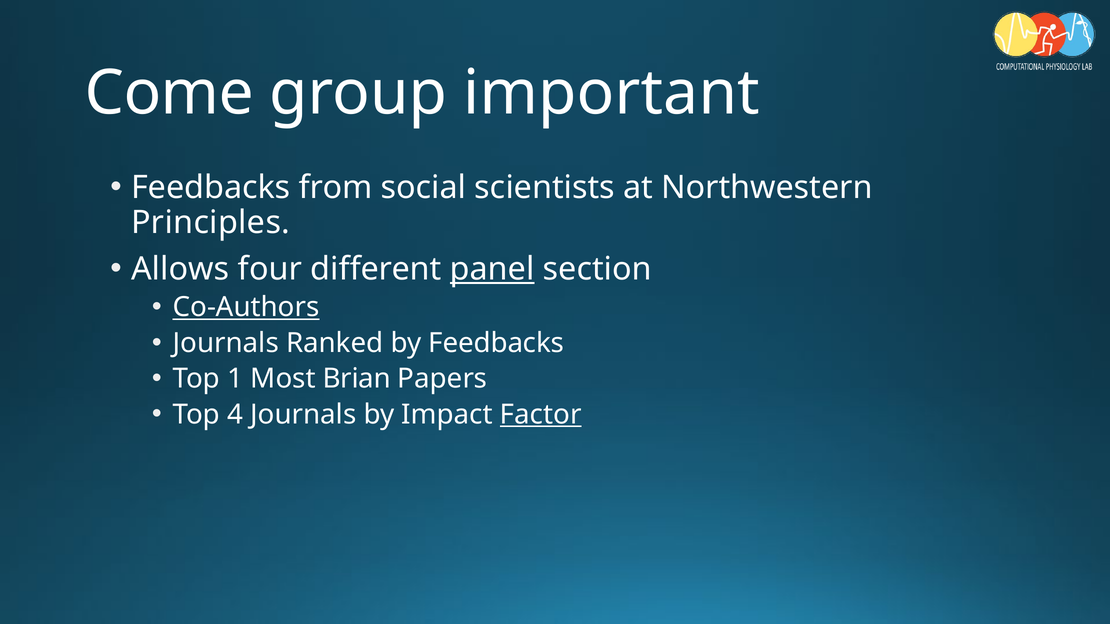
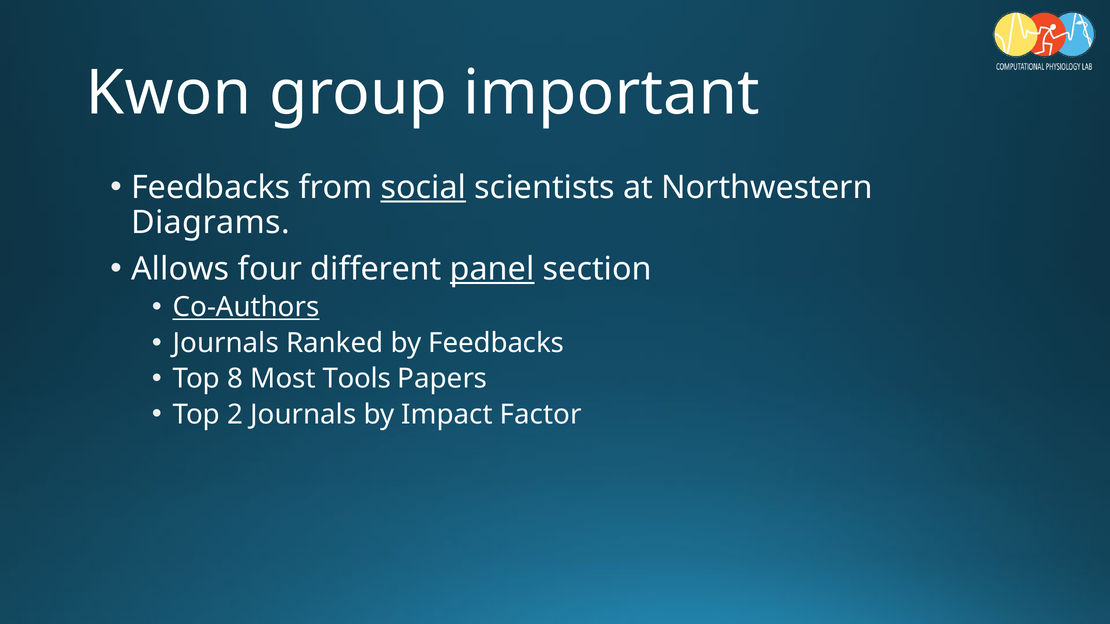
Come: Come -> Kwon (169, 93)
social underline: none -> present (423, 188)
Principles: Principles -> Diagrams (211, 223)
1: 1 -> 8 (235, 379)
Brian: Brian -> Tools (357, 379)
4: 4 -> 2 (235, 415)
Factor underline: present -> none (541, 415)
